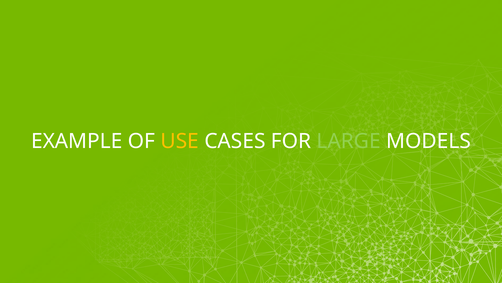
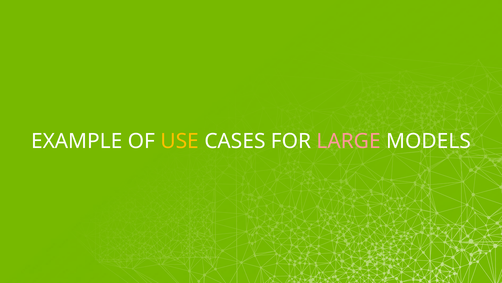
LARGE colour: light green -> pink (349, 141)
